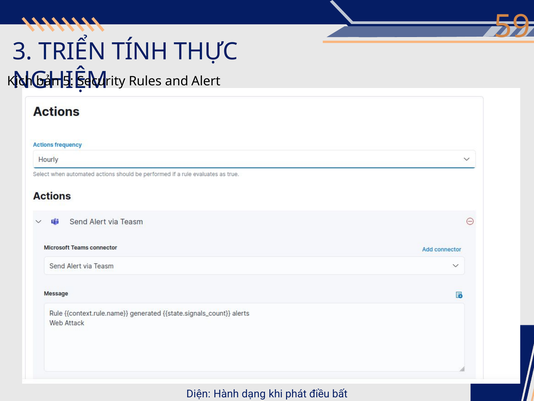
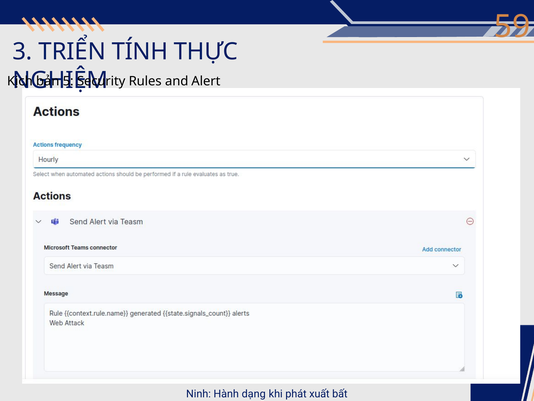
Diện: Diện -> Ninh (199, 393)
điều: điều -> xuất (319, 393)
